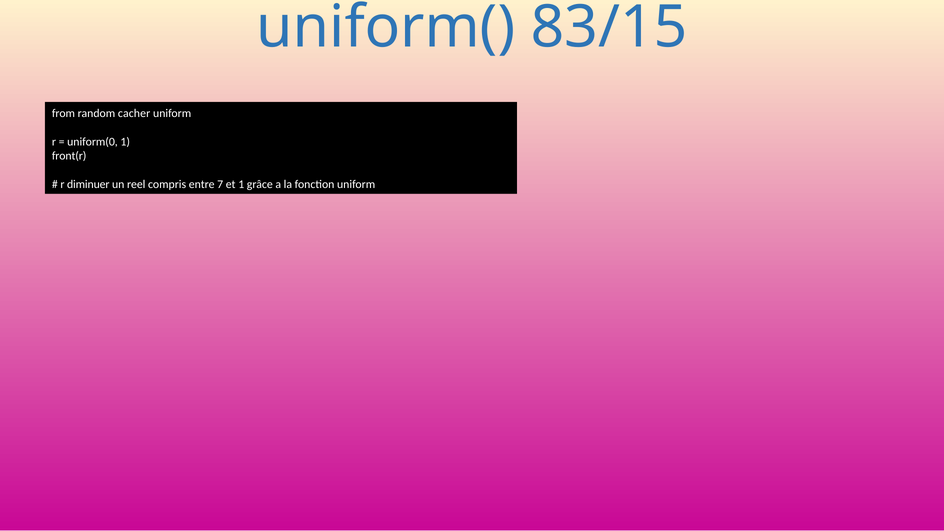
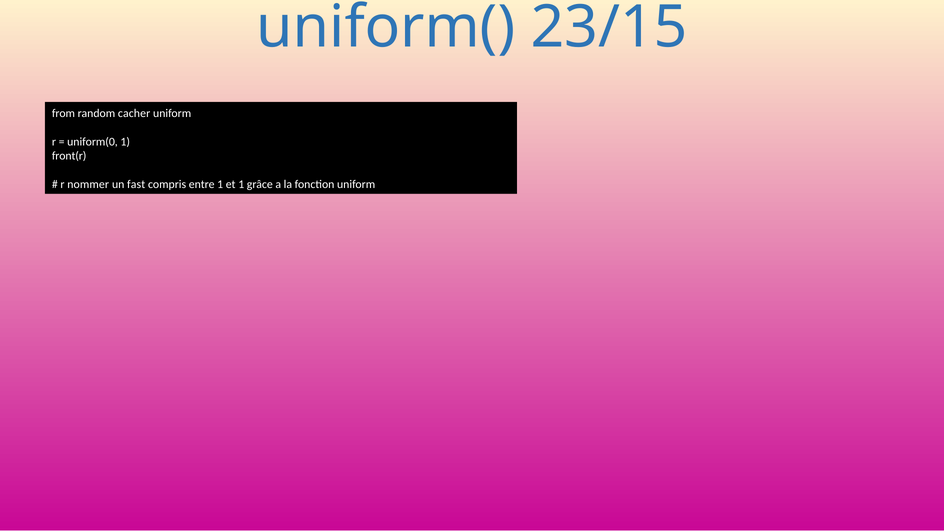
83/15: 83/15 -> 23/15 (609, 27)
diminuer: diminuer -> nommer (88, 184)
reel: reel -> fast (136, 184)
entre 7: 7 -> 1 (220, 184)
